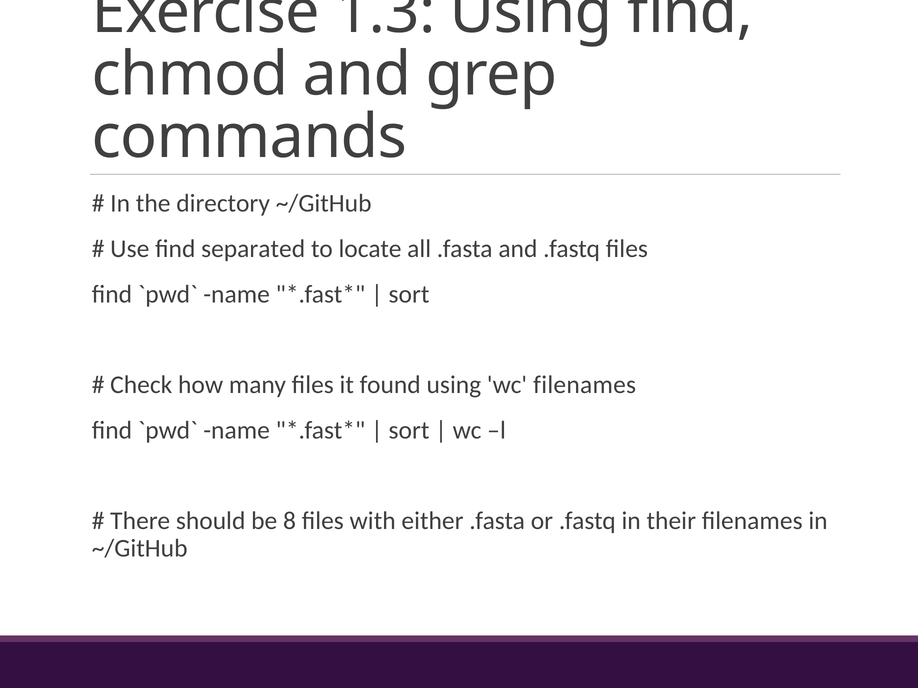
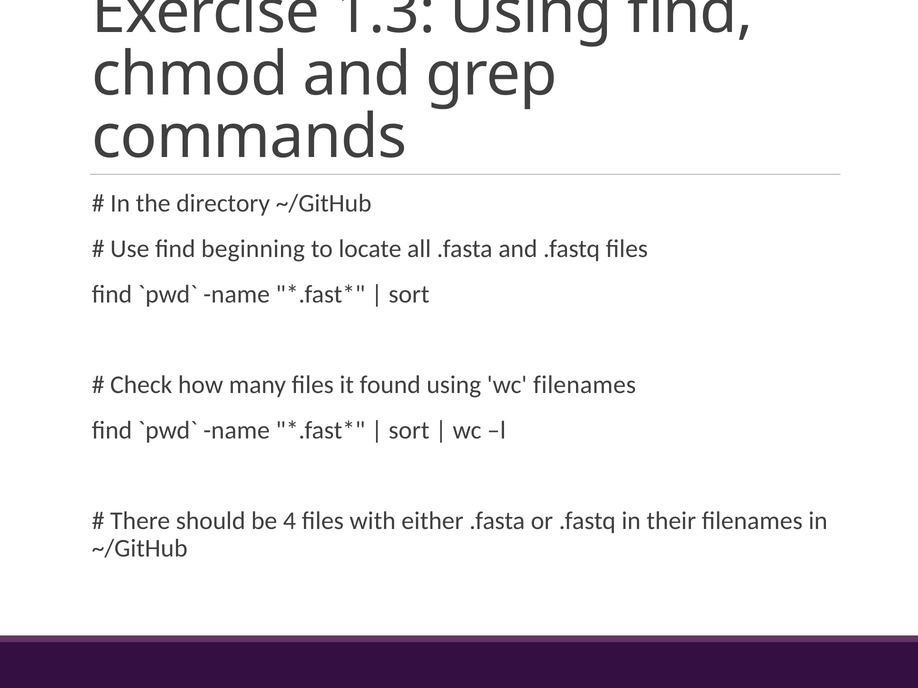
separated: separated -> beginning (253, 249)
8: 8 -> 4 (290, 521)
